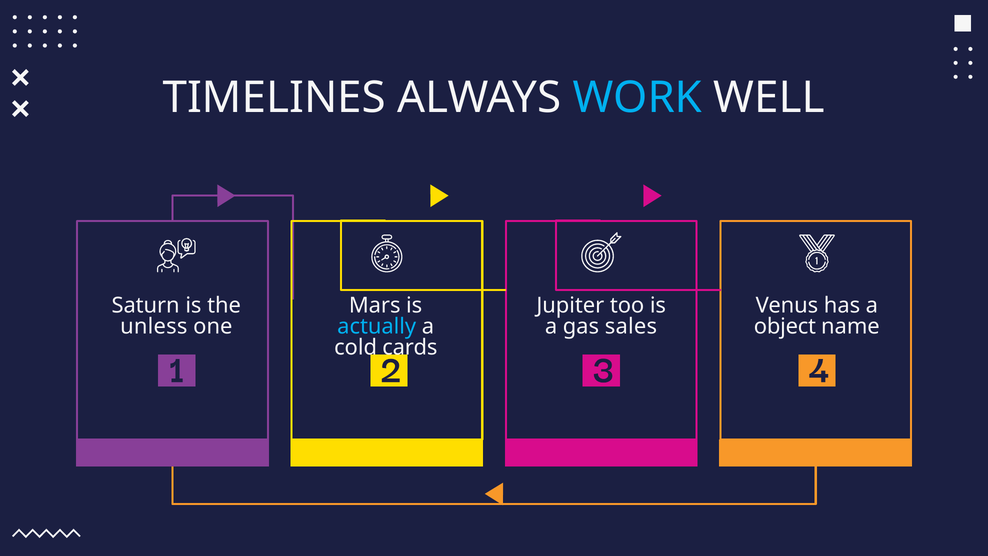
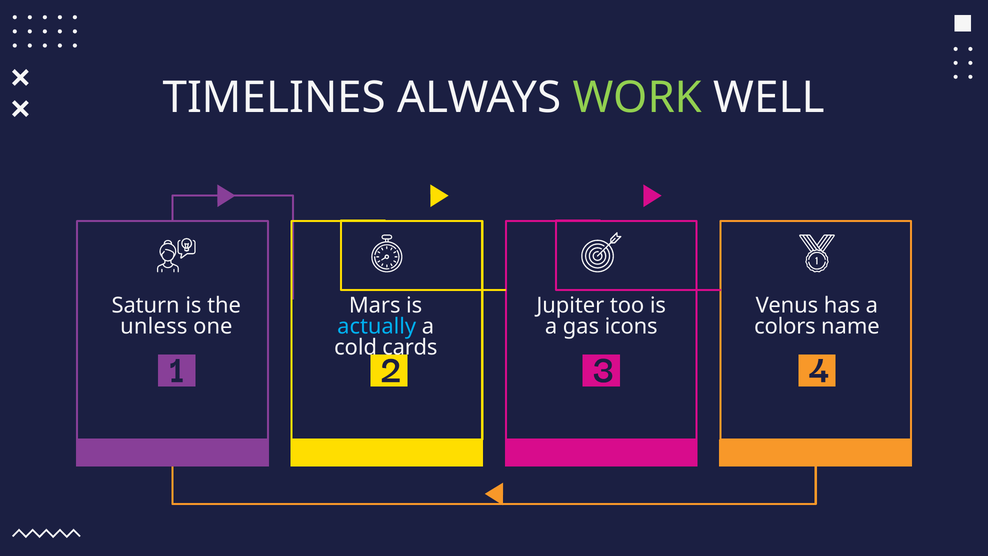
WORK colour: light blue -> light green (637, 98)
sales: sales -> icons (631, 326)
object: object -> colors (785, 326)
